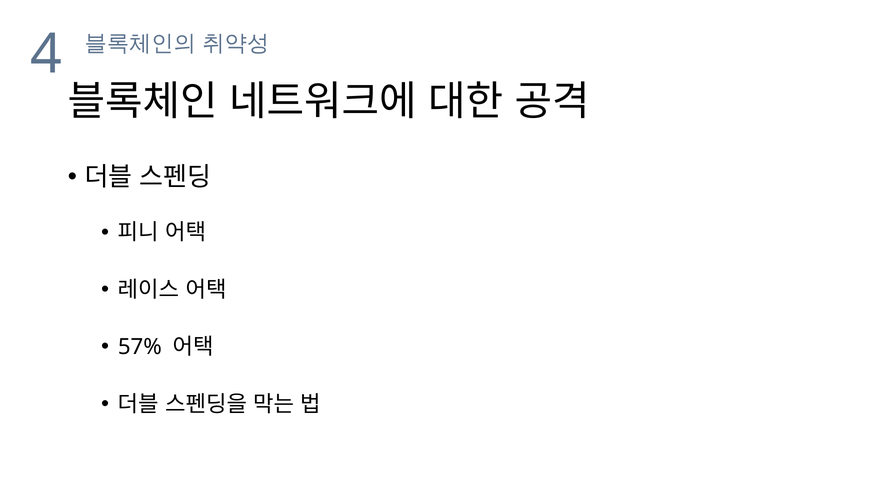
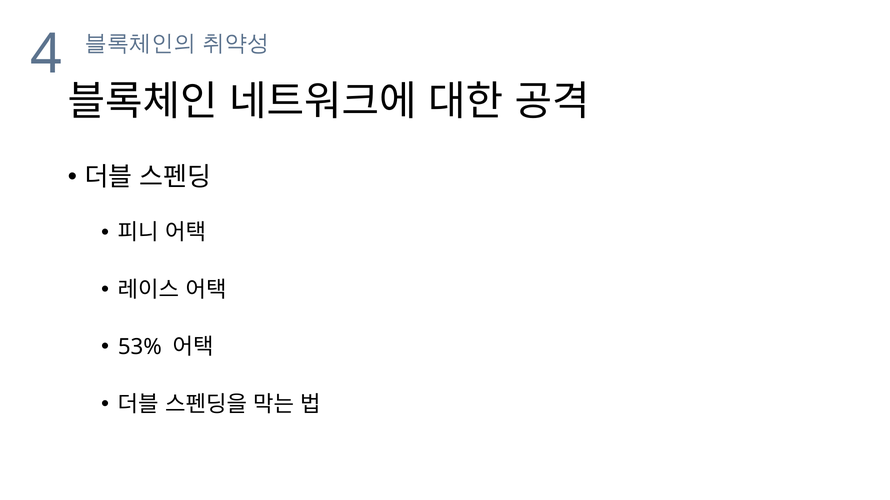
57%: 57% -> 53% (140, 347)
